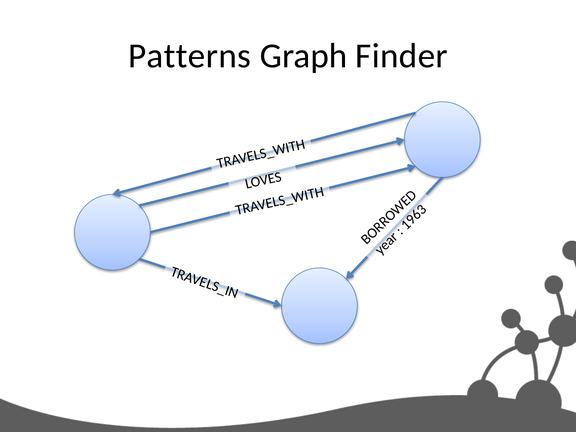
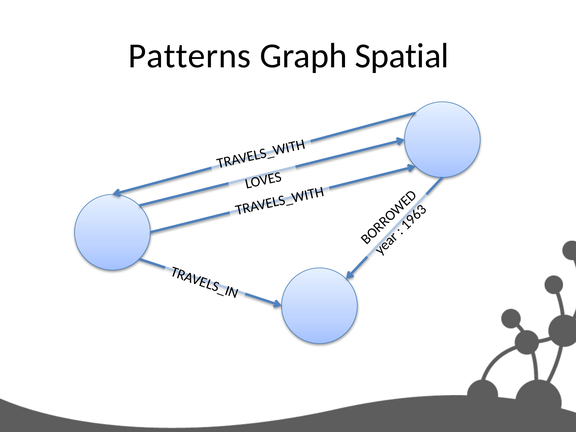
Finder: Finder -> Spatial (402, 56)
